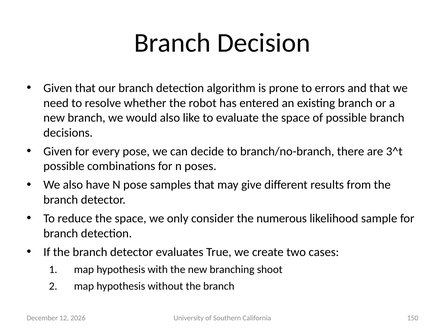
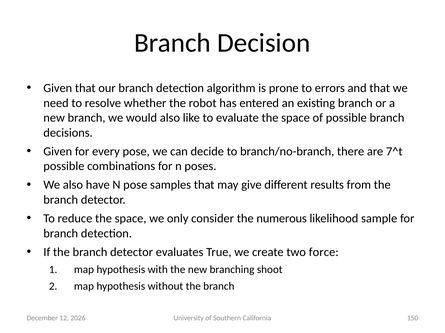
3^t: 3^t -> 7^t (394, 152)
cases: cases -> force (324, 253)
